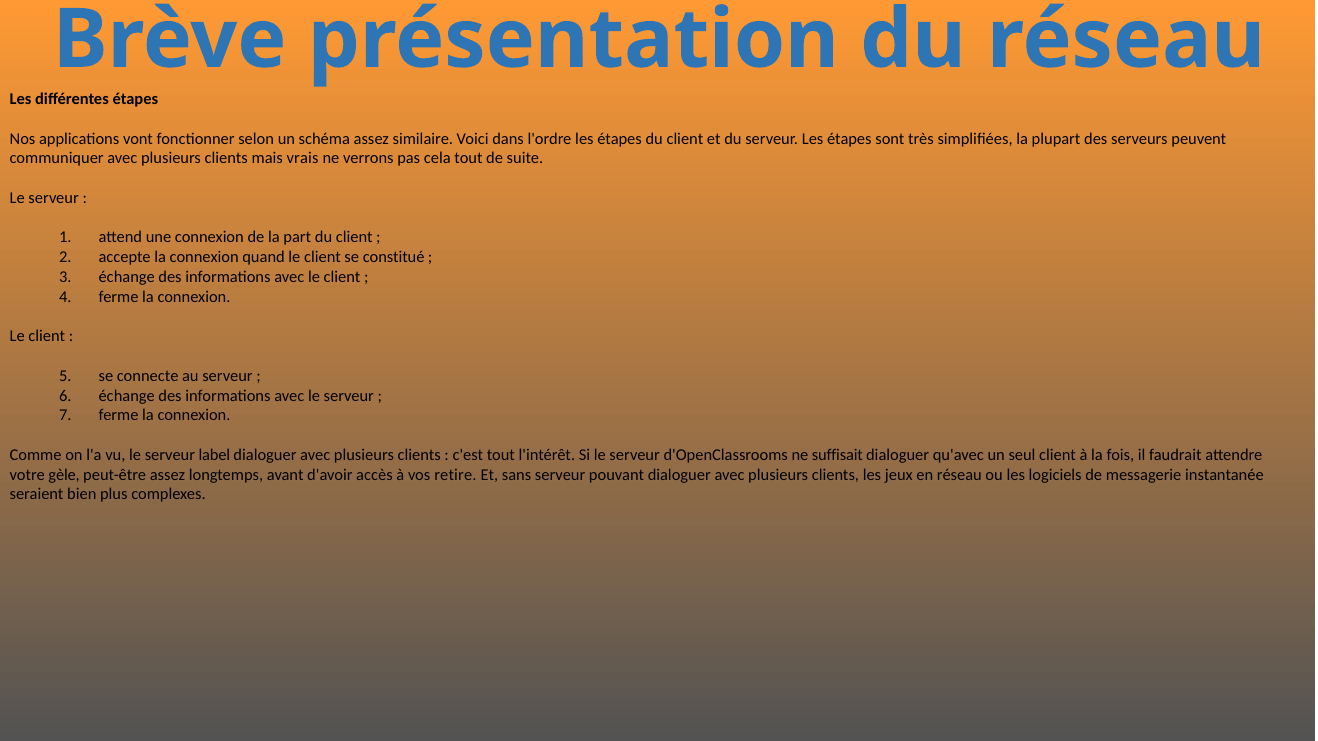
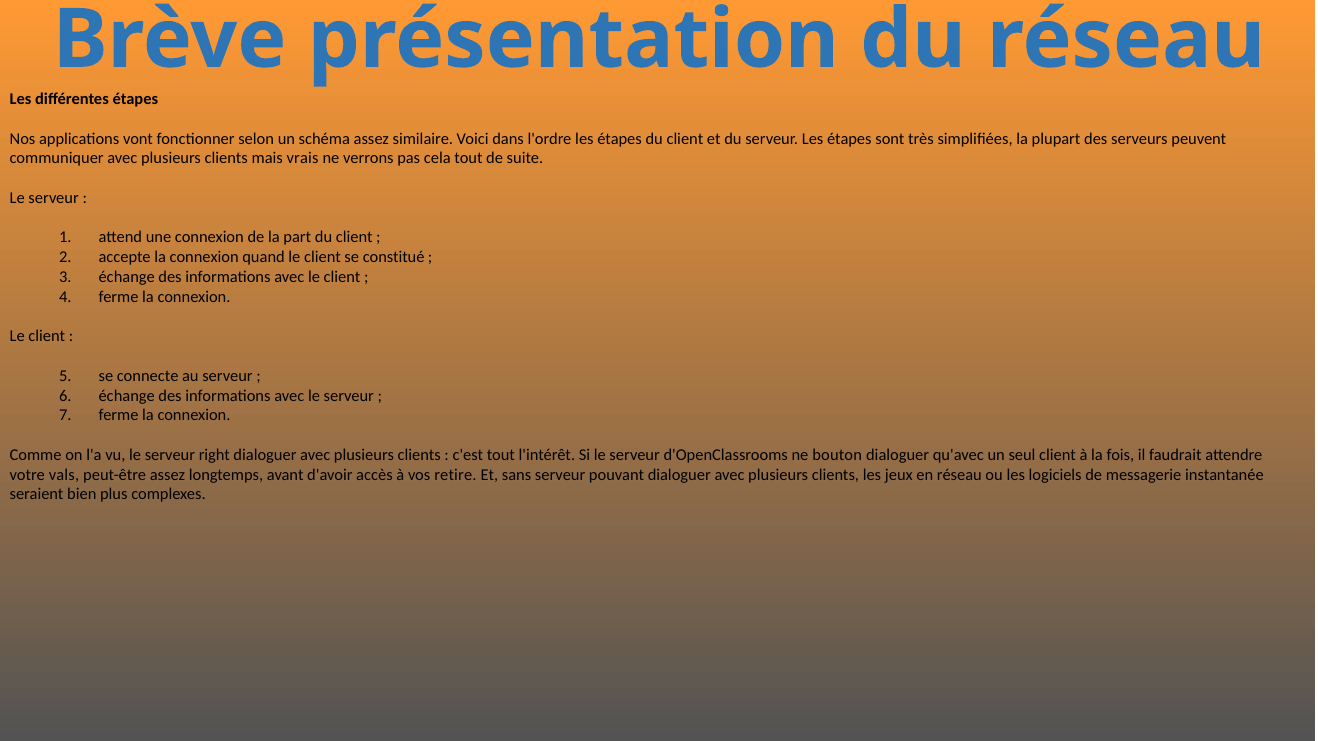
label: label -> right (214, 455)
suffisait: suffisait -> bouton (837, 455)
gèle: gèle -> vals (64, 475)
